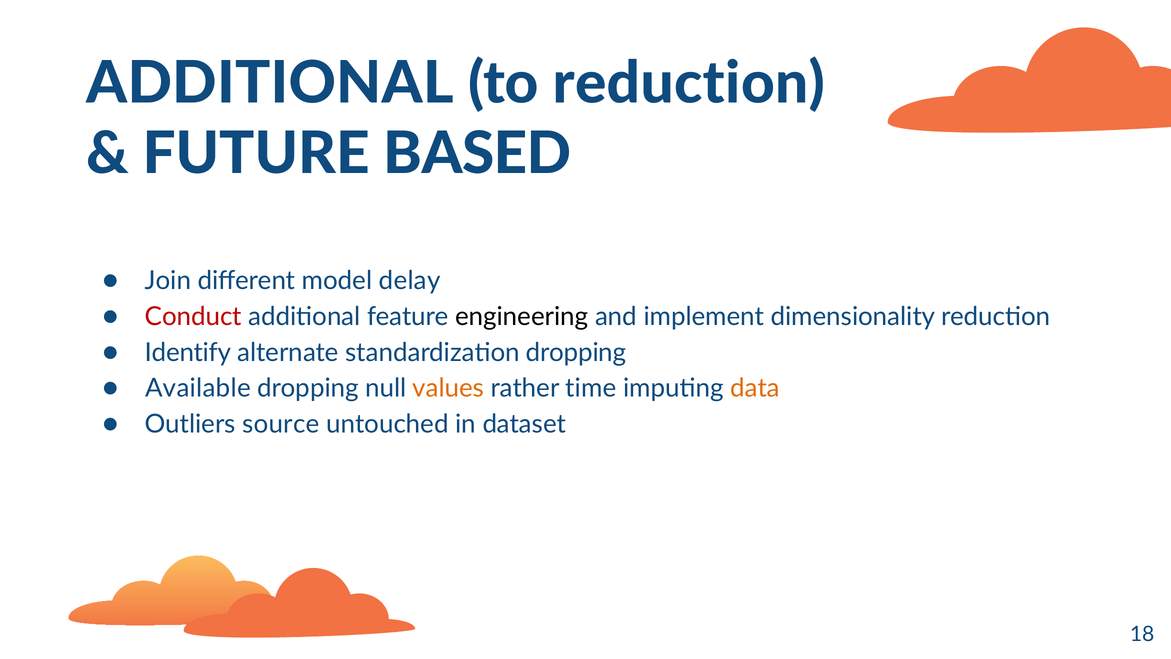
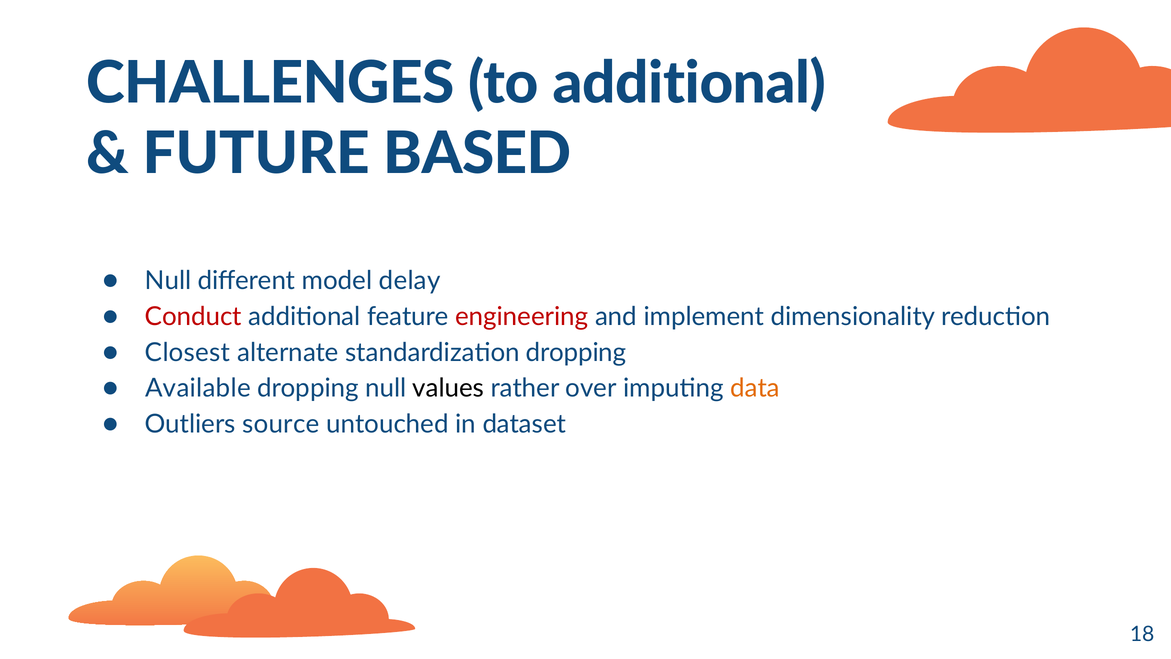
ADDITIONAL: ADDITIONAL -> CHALLENGES (270, 84)
to reduction: reduction -> additional (689, 84)
Join: Join -> Null (168, 281)
engineering colour: black -> red (522, 316)
Identify: Identify -> Closest (188, 352)
values colour: orange -> black (448, 388)
time: time -> over (591, 388)
